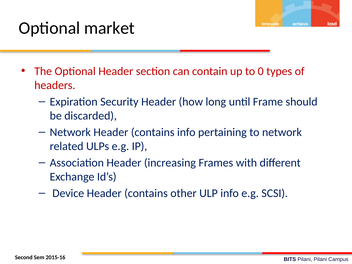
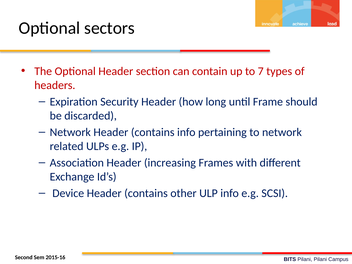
market: market -> sectors (110, 28)
0: 0 -> 7 (261, 71)
